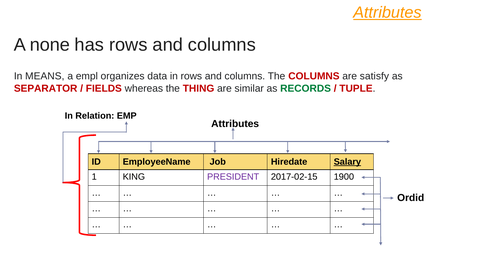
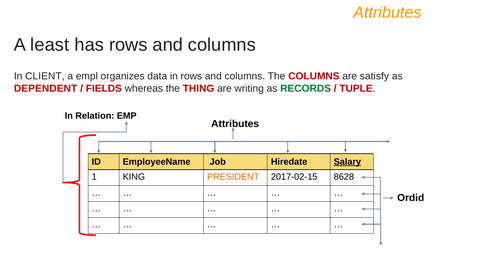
Attributes underline: present -> none (387, 13)
none: none -> least (50, 45)
MEANS: MEANS -> CLIENT (45, 76)
SEPARATOR: SEPARATOR -> DEPENDENT (46, 89)
similar: similar -> writing (249, 89)
PRESIDENT colour: purple -> orange (233, 177)
1900: 1900 -> 8628 (344, 177)
